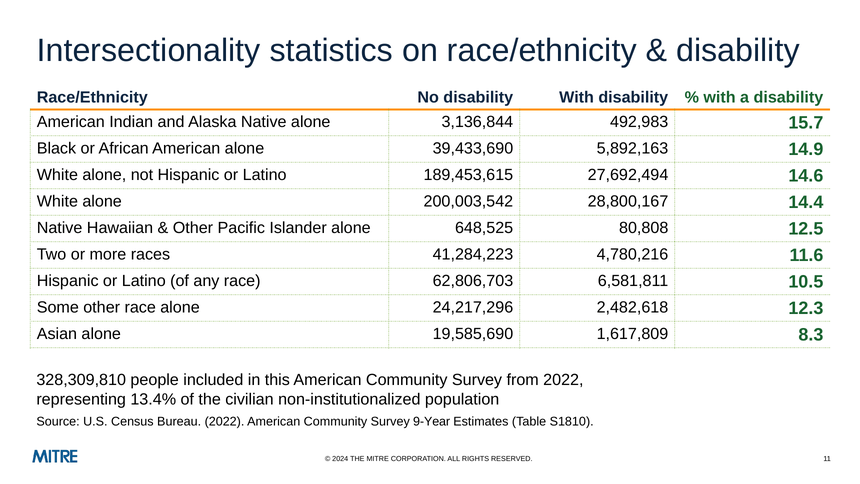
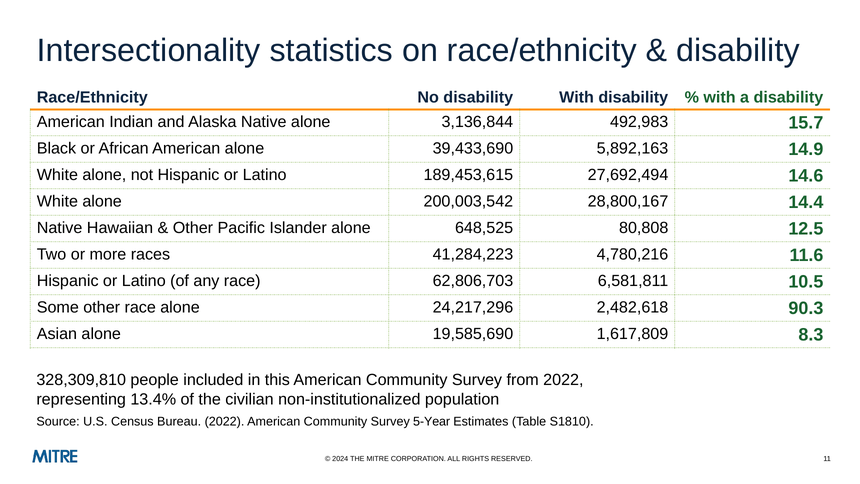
12.3: 12.3 -> 90.3 (806, 308)
9-Year: 9-Year -> 5-Year (432, 422)
